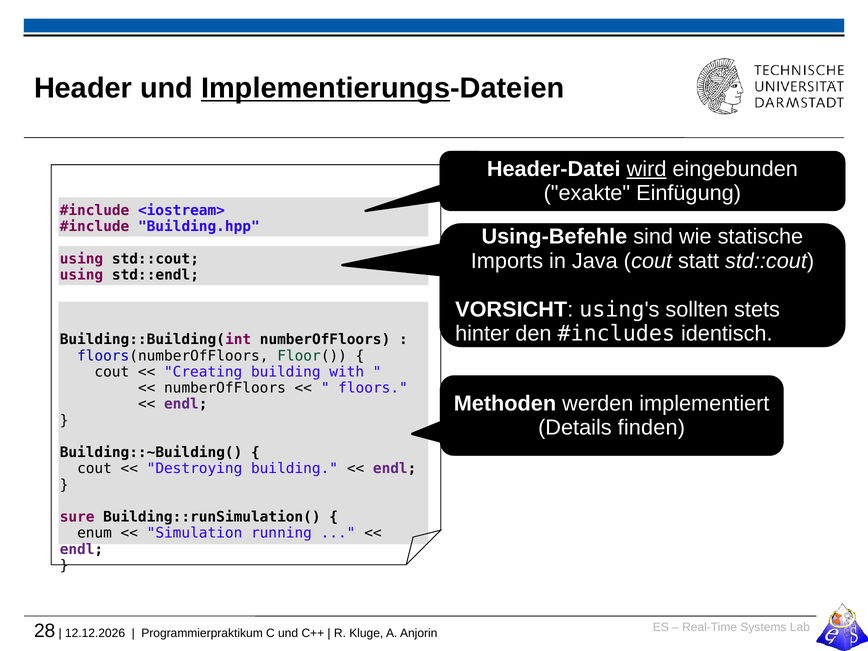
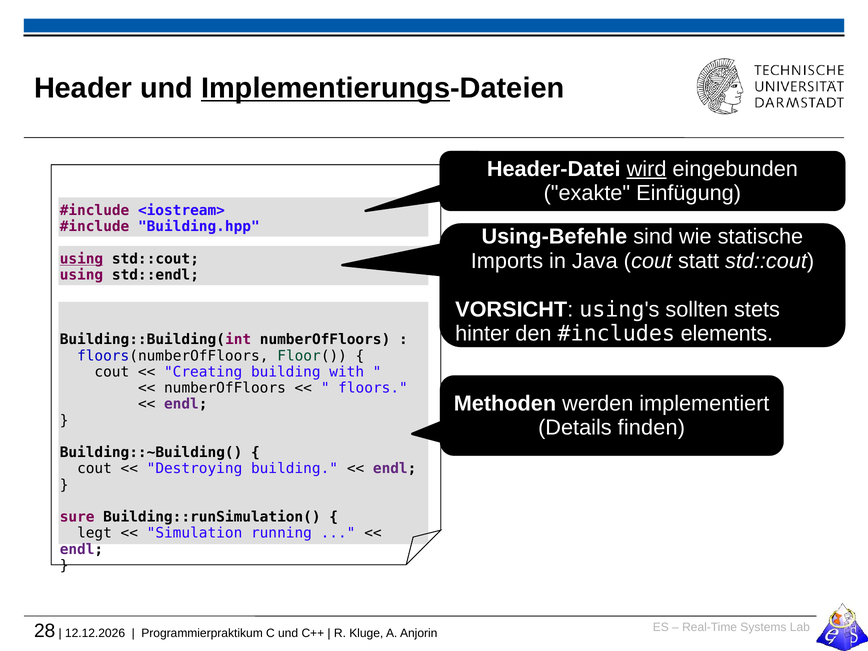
using underline: none -> present (81, 259)
identisch: identisch -> elements (727, 334)
enum: enum -> legt (95, 533)
